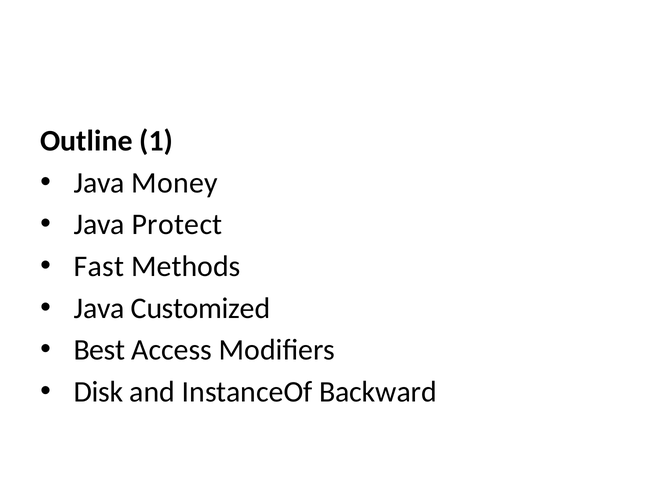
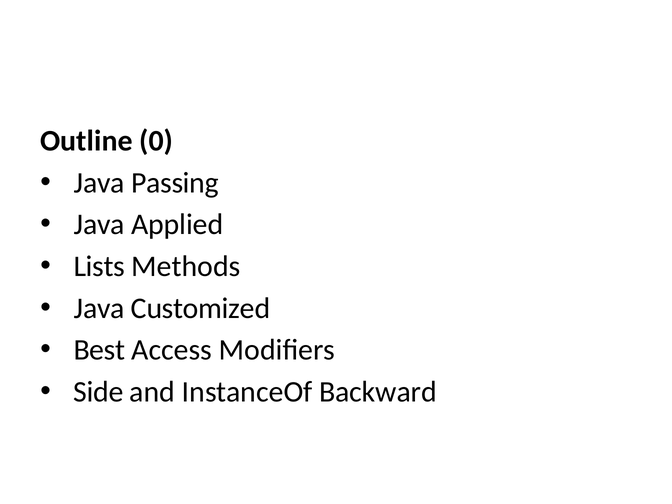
1: 1 -> 0 (156, 141)
Money: Money -> Passing (175, 183)
Protect: Protect -> Applied (177, 225)
Fast: Fast -> Lists (99, 266)
Disk: Disk -> Side (98, 392)
